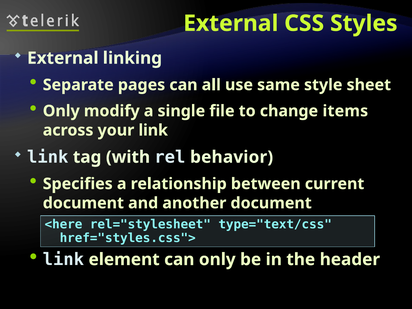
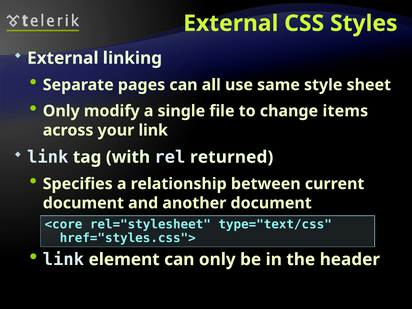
behavior: behavior -> returned (232, 157)
<here: <here -> <core (63, 224)
